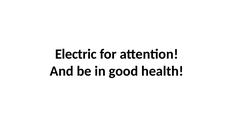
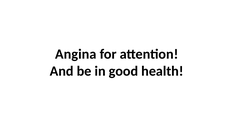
Electric: Electric -> Angina (76, 54)
